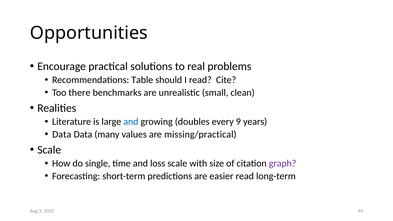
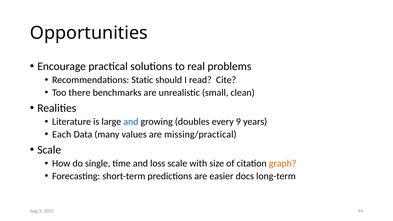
Table: Table -> Static (142, 80)
Data: Data -> Each (62, 134)
graph colour: purple -> orange (283, 163)
easier read: read -> docs (245, 176)
